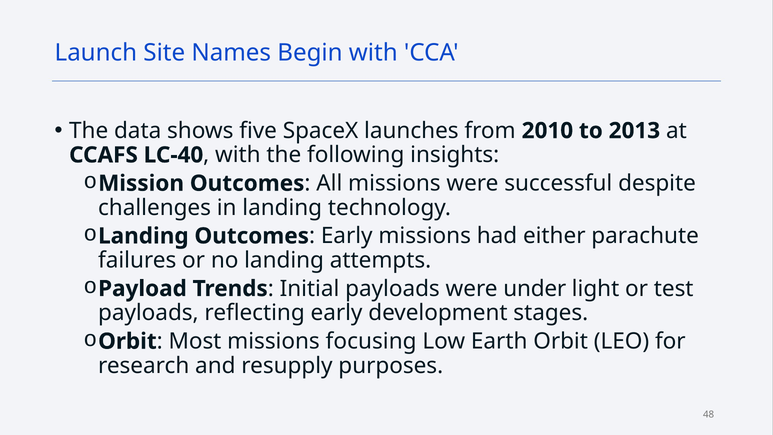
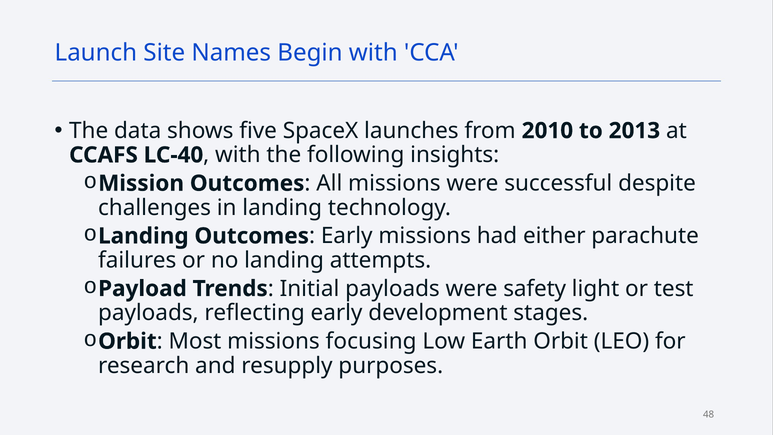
under: under -> safety (535, 289)
